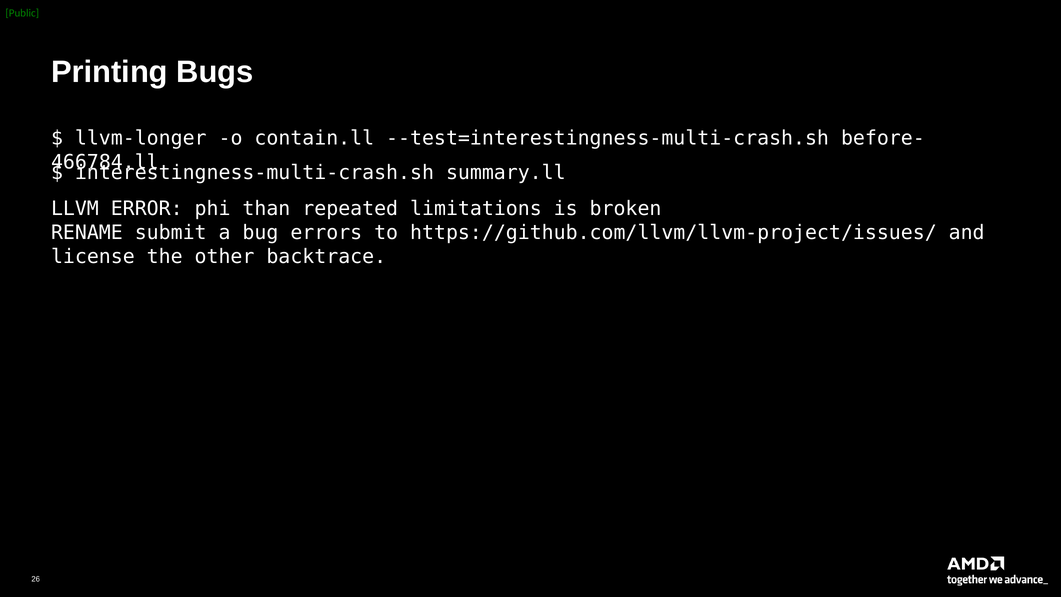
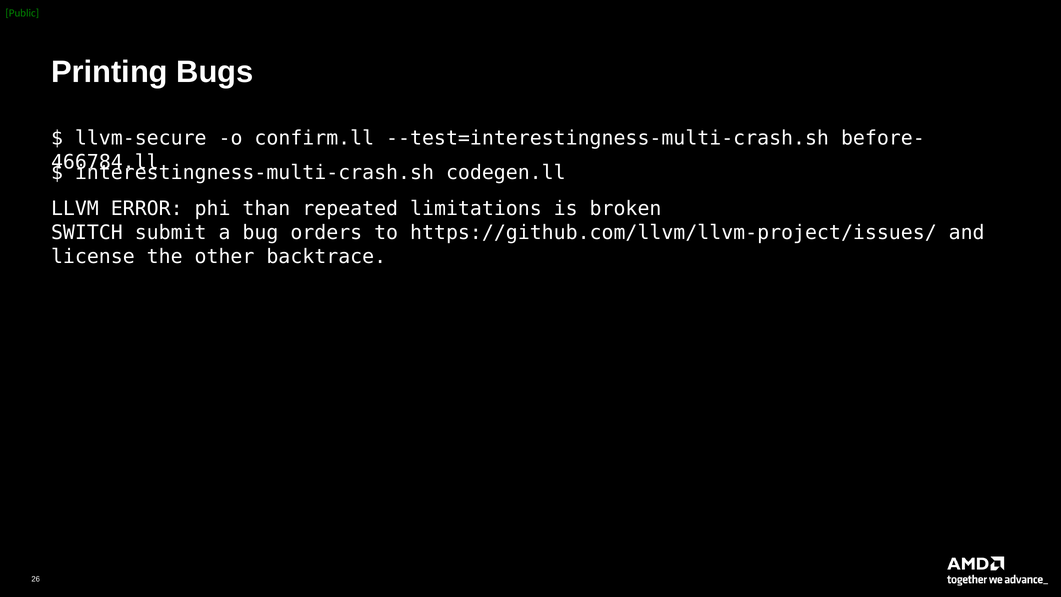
llvm-longer: llvm-longer -> llvm-secure (141, 138)
contain.ll: contain.ll -> confirm.ll (314, 138)
summary.ll: summary.ll -> codegen.ll (506, 173)
RENAME: RENAME -> SWITCH (87, 233)
errors: errors -> orders (326, 233)
